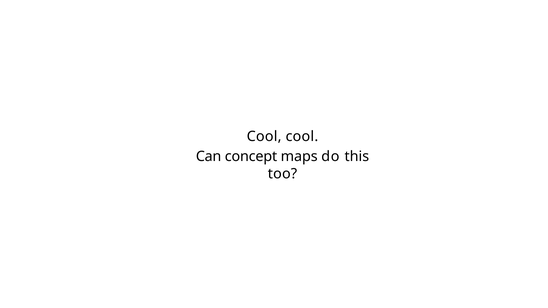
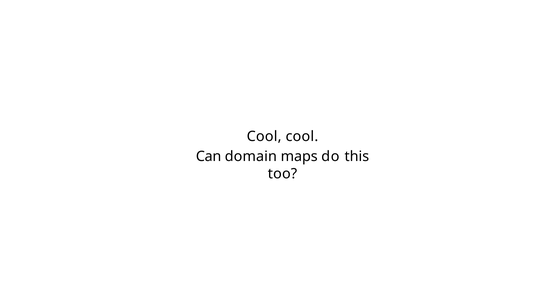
concept: concept -> domain (251, 157)
